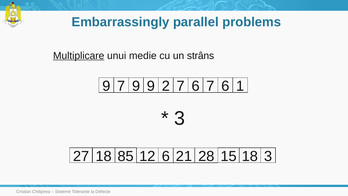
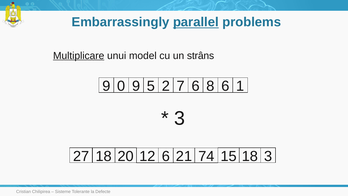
parallel underline: none -> present (196, 22)
medie: medie -> model (143, 56)
9 7: 7 -> 0 (121, 86)
9 9: 9 -> 5 (151, 86)
6 7: 7 -> 8 (210, 86)
85: 85 -> 20 (126, 156)
28: 28 -> 74 (206, 156)
